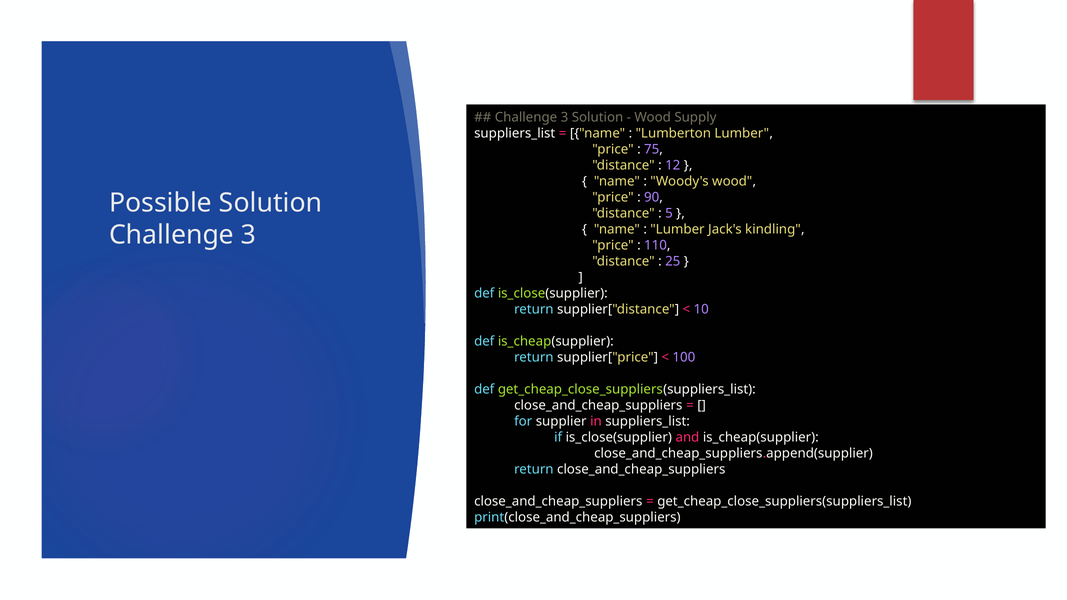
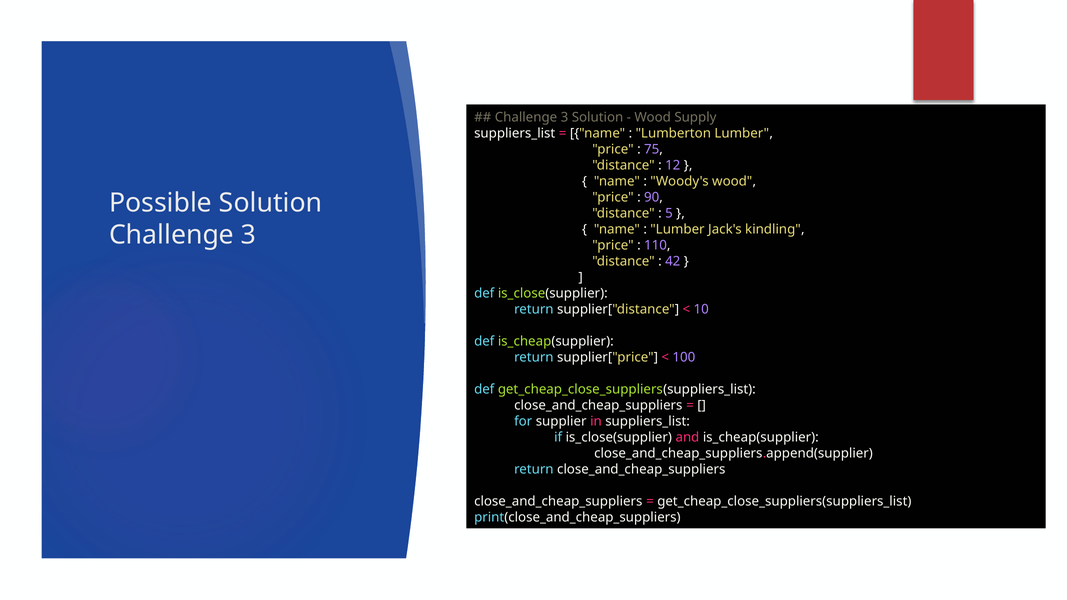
25: 25 -> 42 (673, 261)
